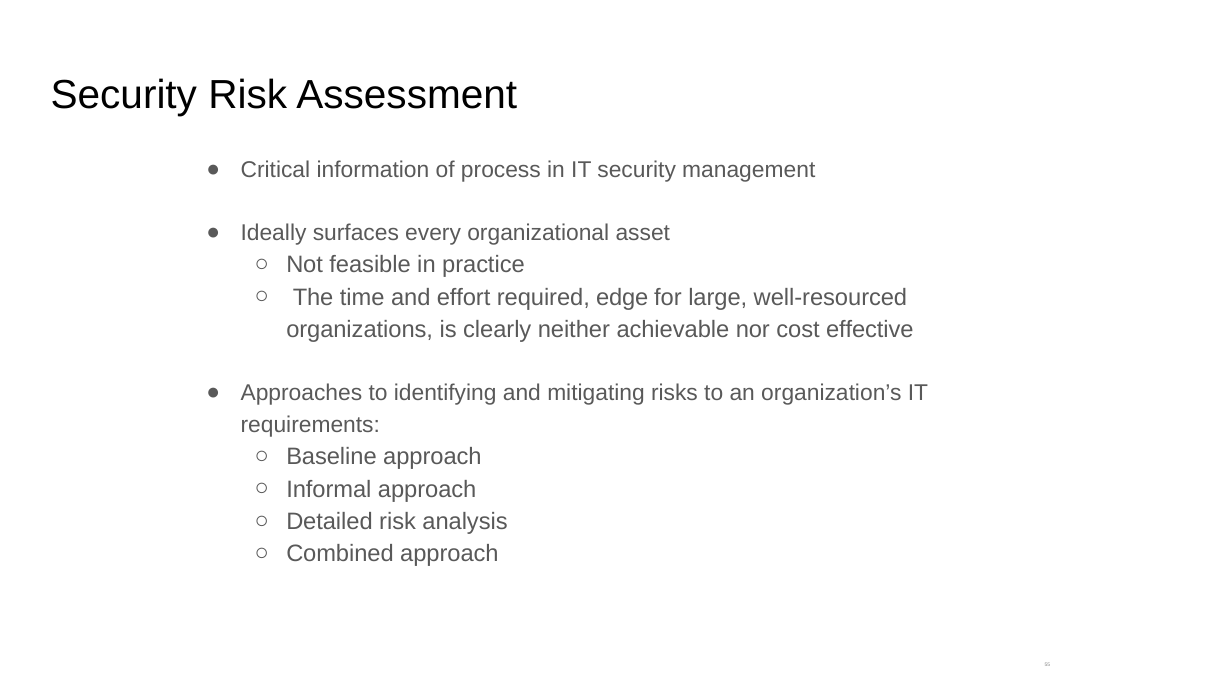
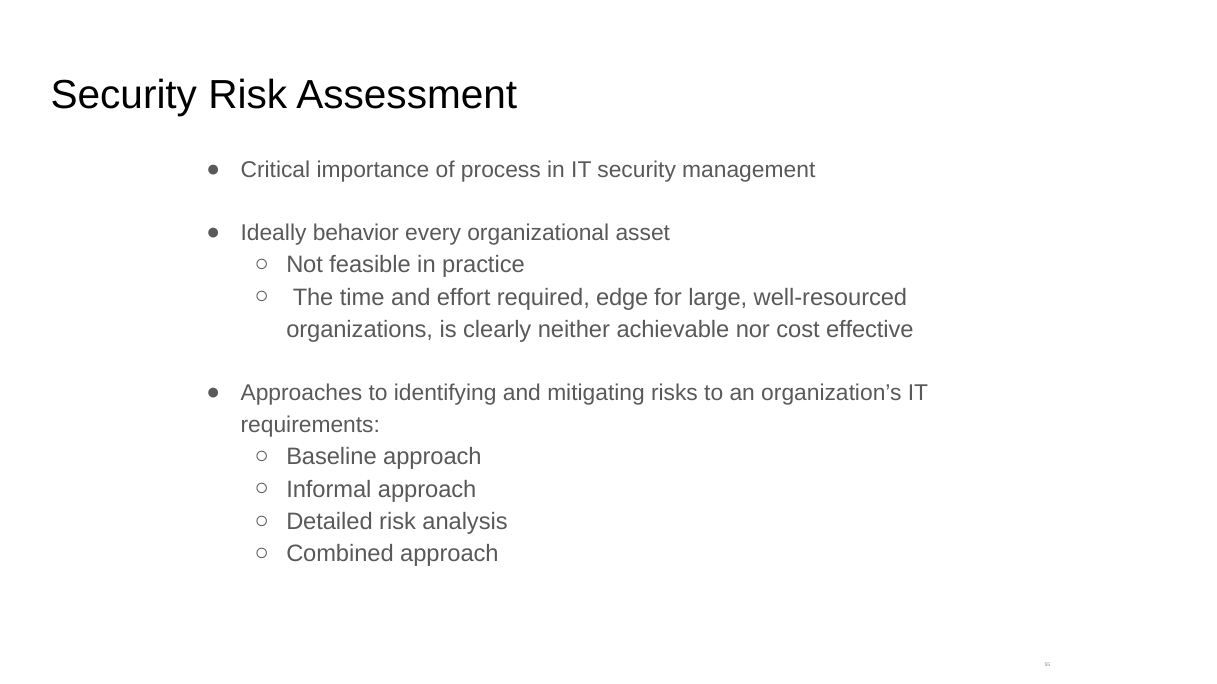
information: information -> importance (373, 170)
surfaces: surfaces -> behavior (356, 233)
